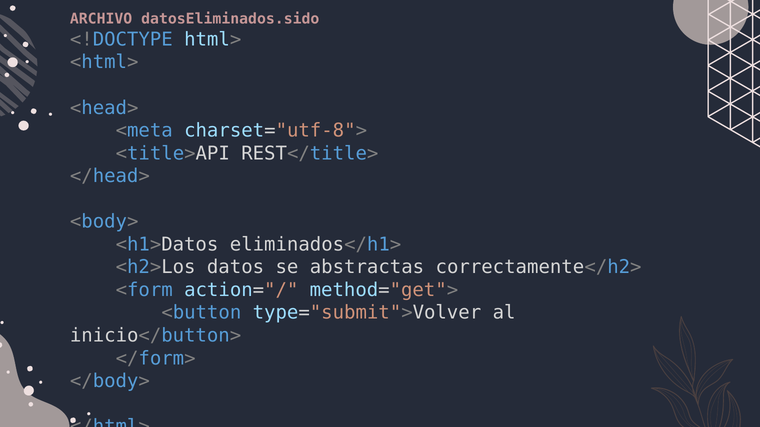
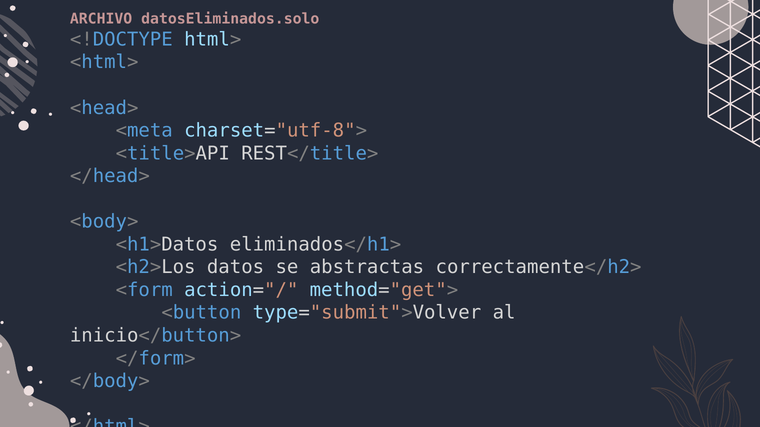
datosEliminados.sido: datosEliminados.sido -> datosEliminados.solo (230, 19)
